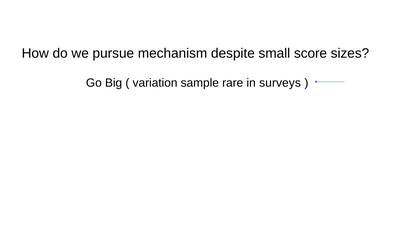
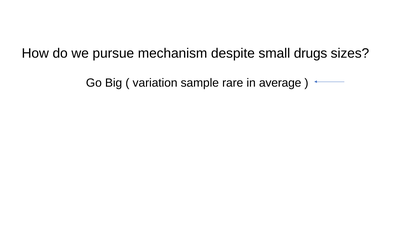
score: score -> drugs (311, 53)
surveys: surveys -> average (280, 83)
